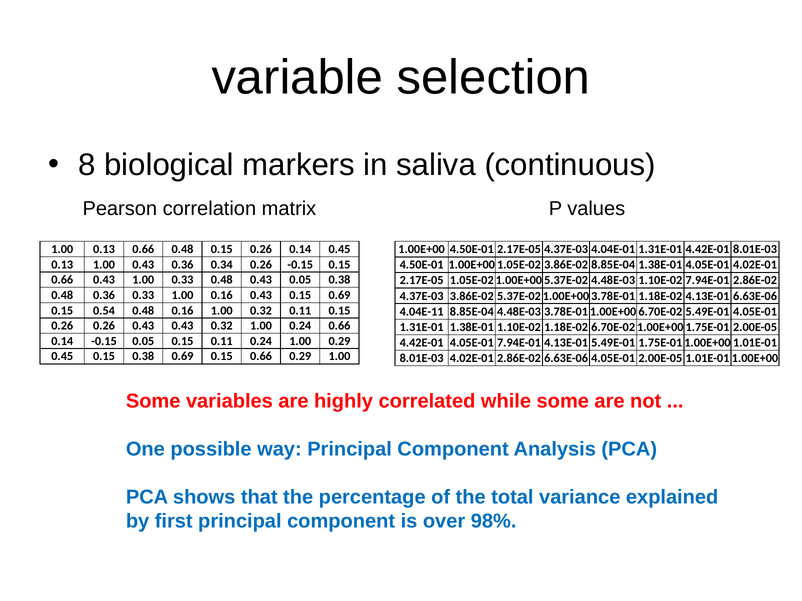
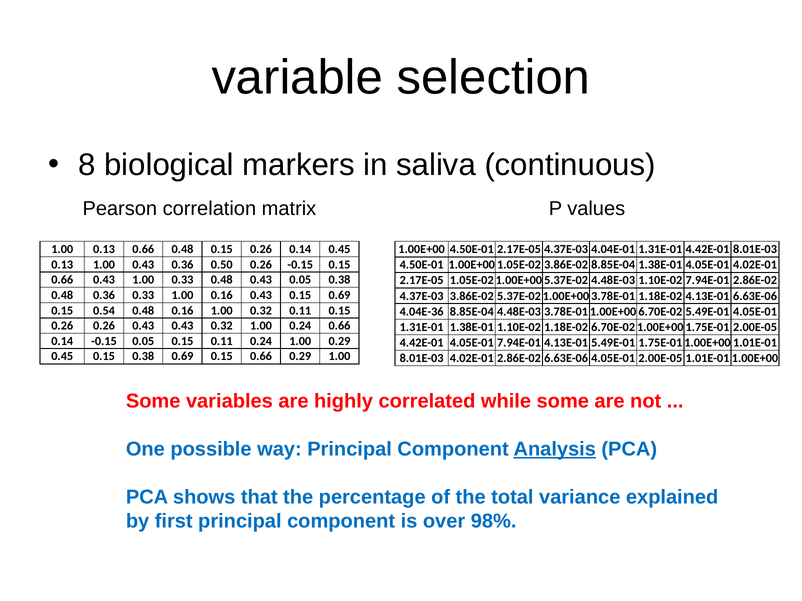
0.34: 0.34 -> 0.50 (222, 265)
4.04E-11: 4.04E-11 -> 4.04E-36 (422, 312)
Analysis underline: none -> present (555, 449)
